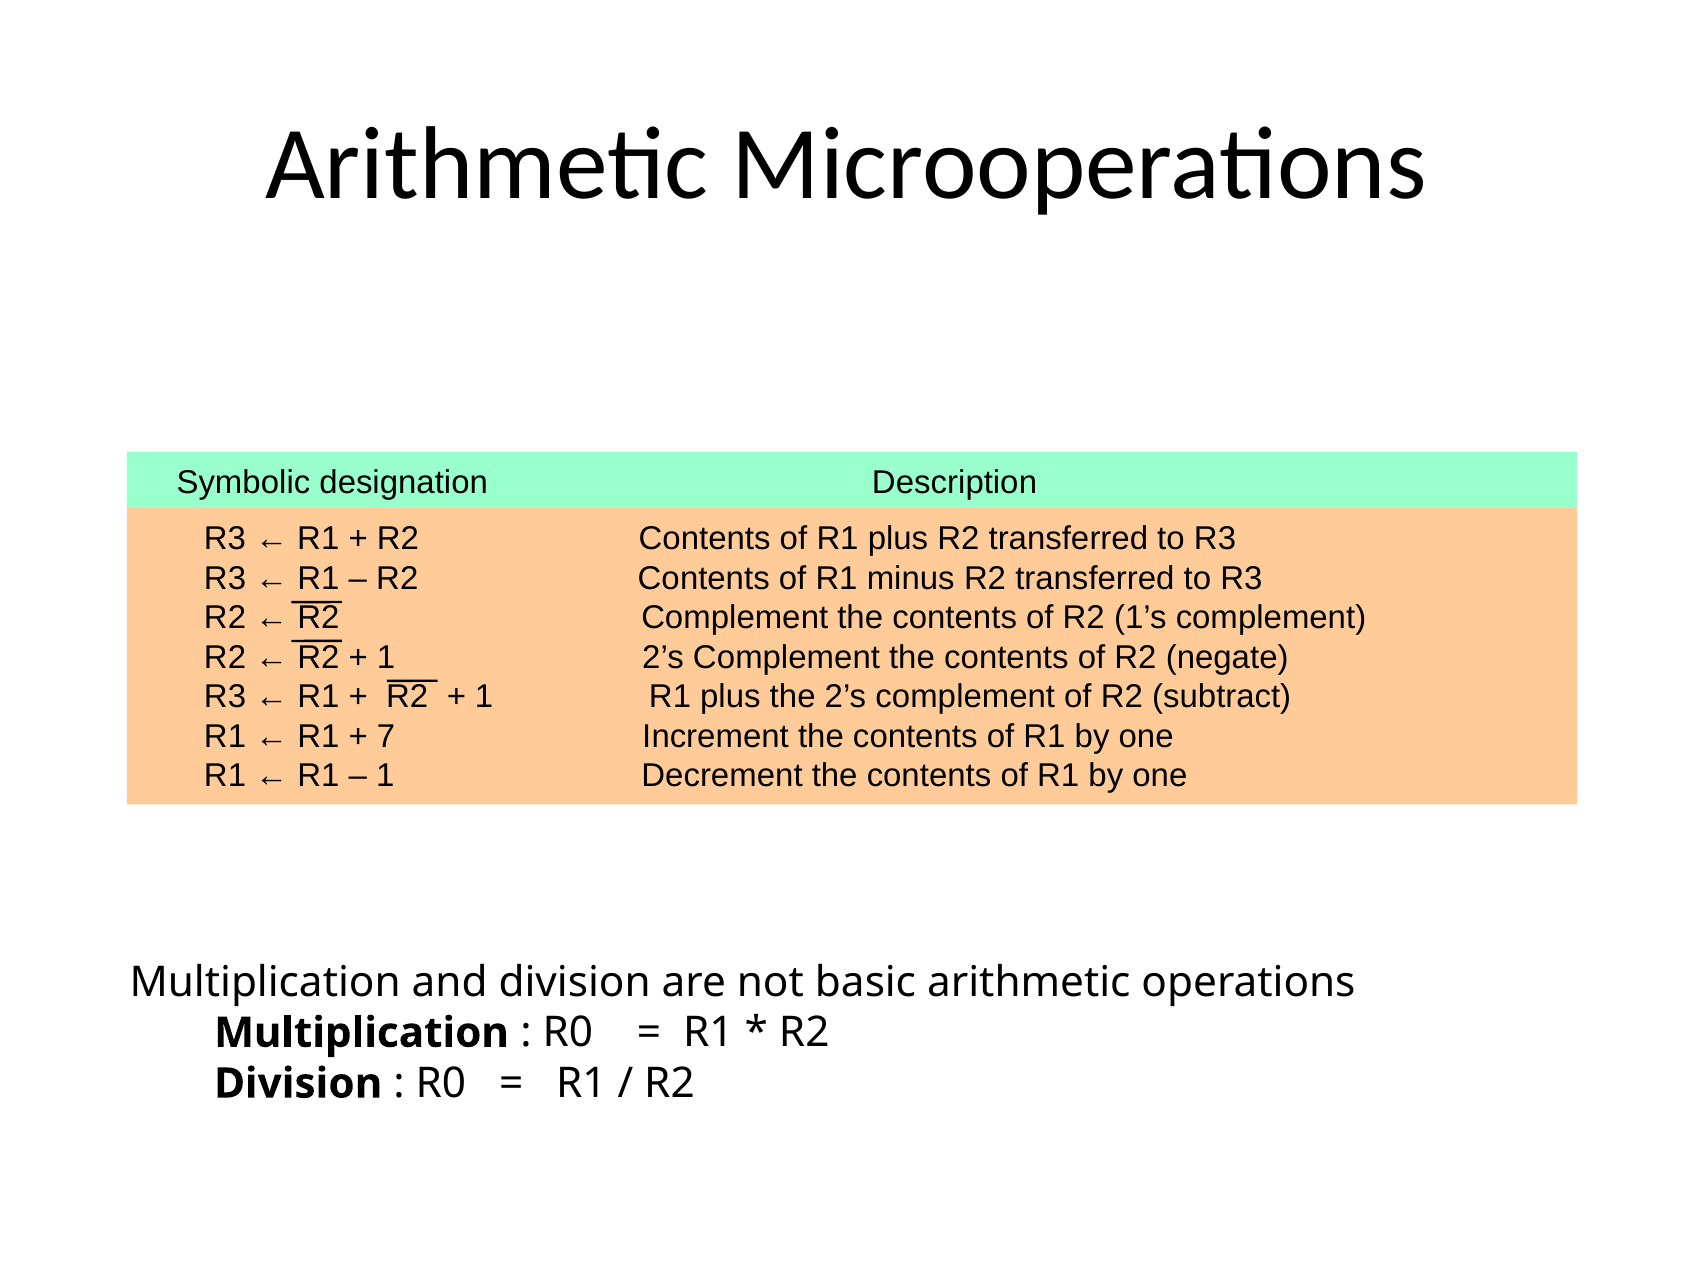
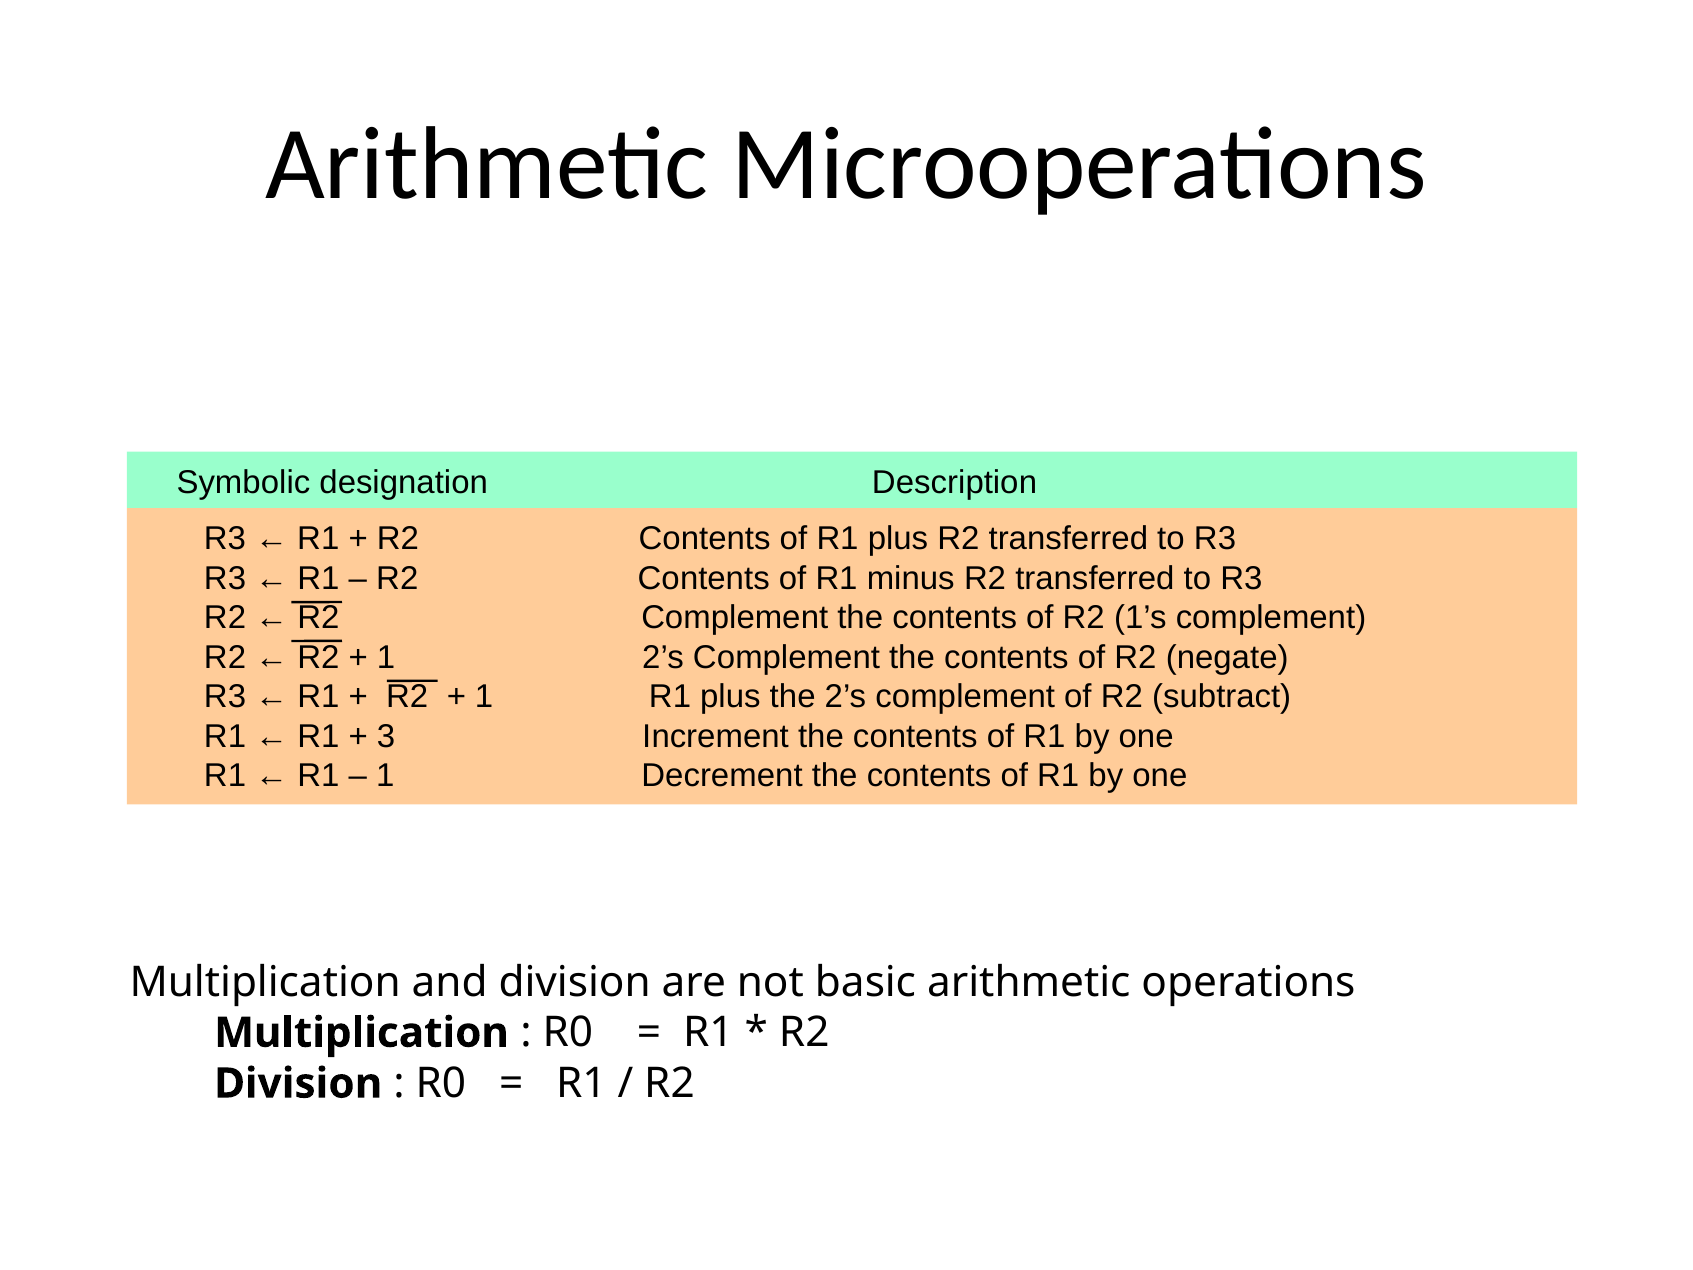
7: 7 -> 3 (386, 736)
